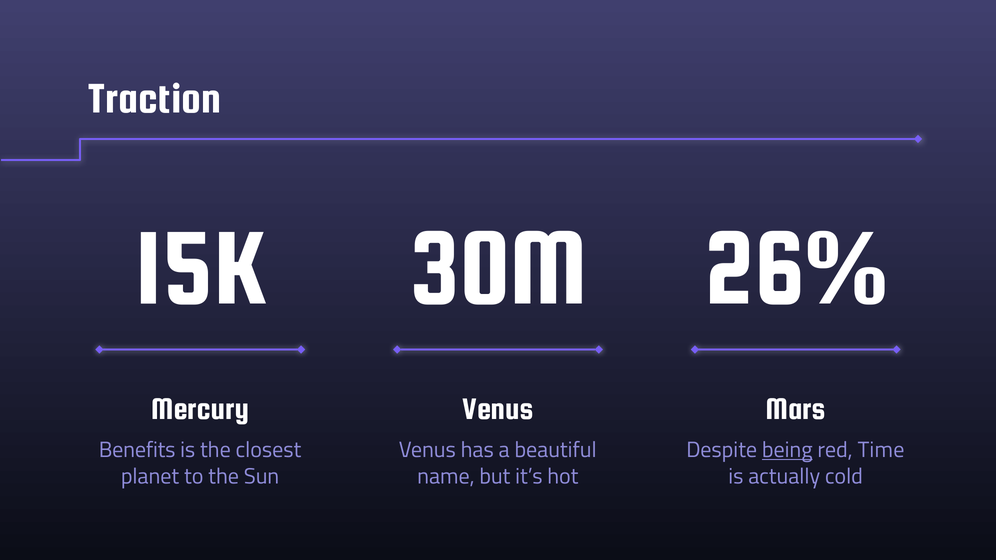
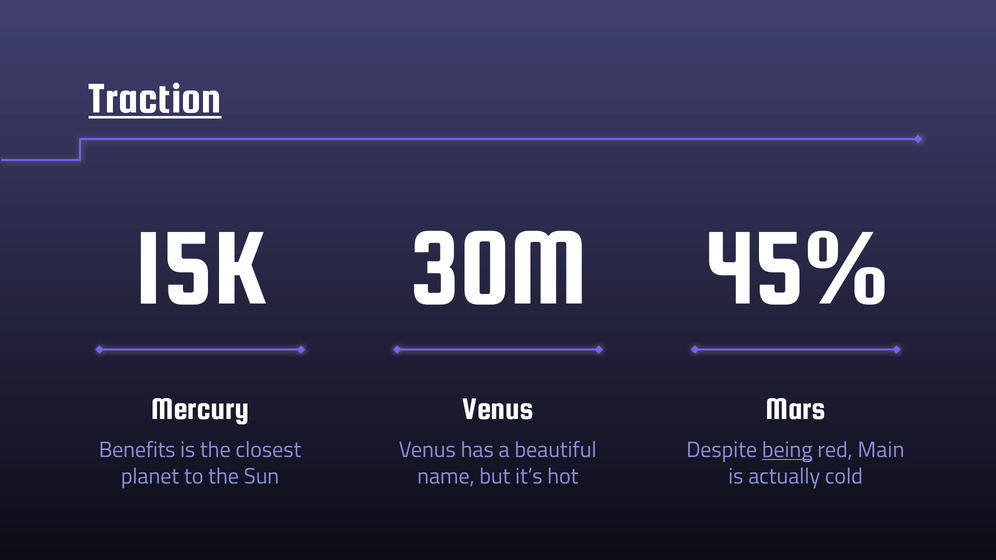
Traction underline: none -> present (155, 98)
26%: 26% -> 45% (796, 268)
Time: Time -> Main (881, 450)
